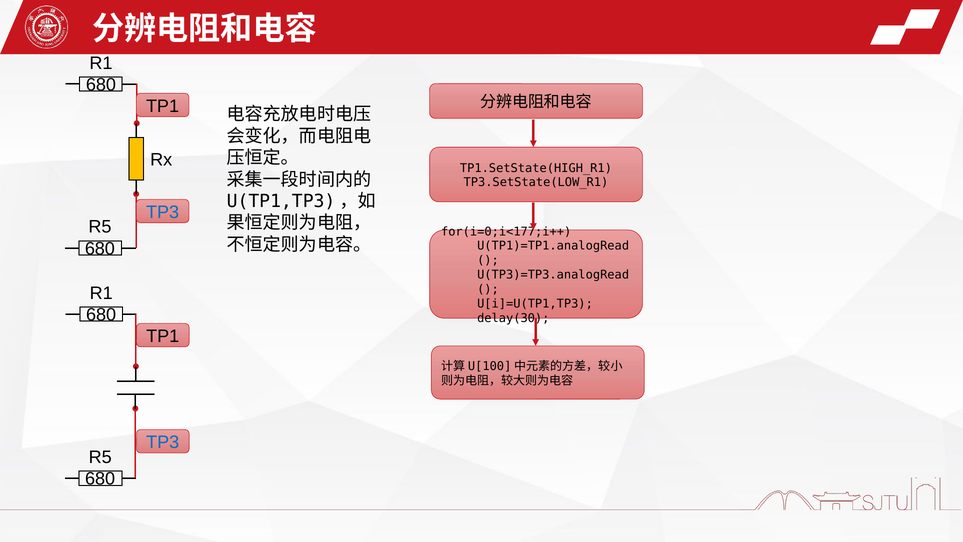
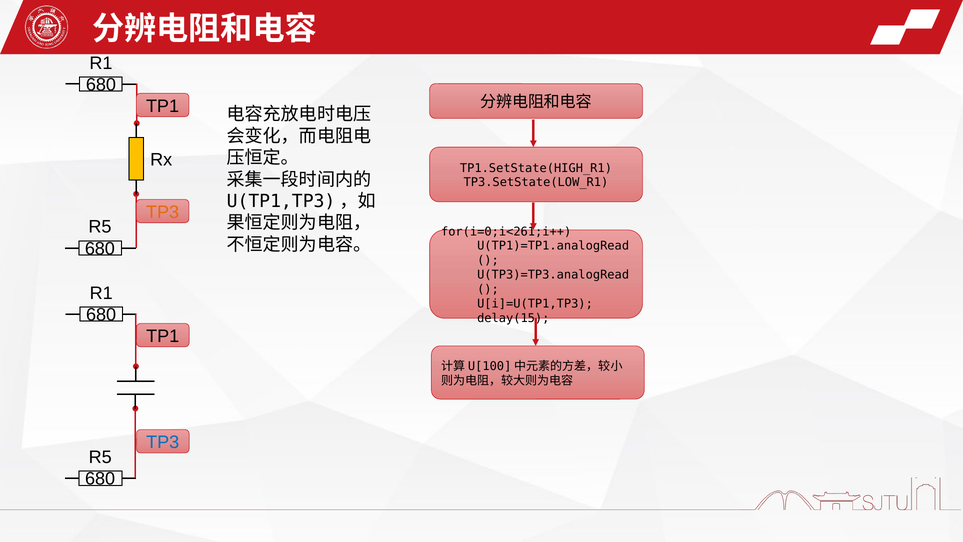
TP3 colour: blue -> orange (163, 212)
for(i=0;i<177;i++: for(i=0;i<177;i++ -> for(i=0;i<261;i++ (506, 231)
delay(30: delay(30 -> delay(15 (513, 318)
